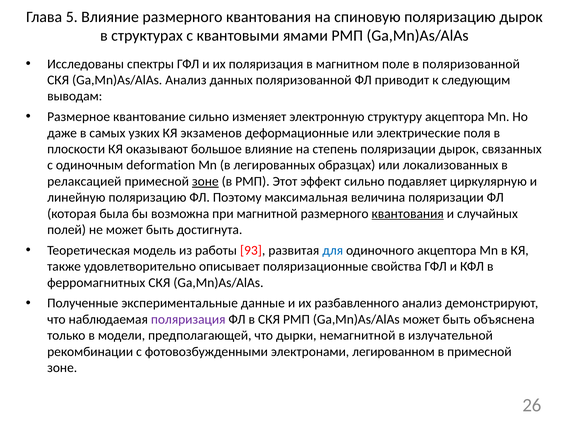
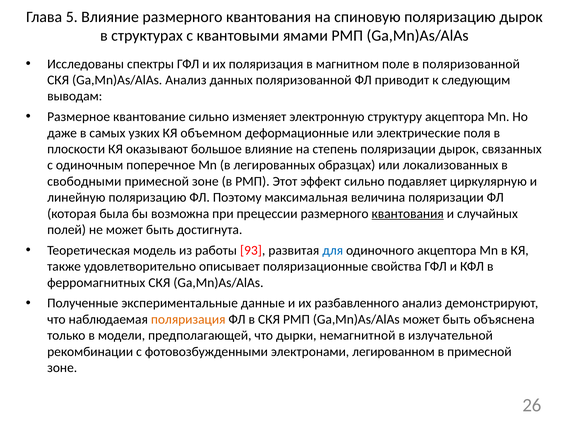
экзаменов: экзаменов -> объемном (211, 133)
deformation: deformation -> поперечное (161, 165)
релаксацией: релаксацией -> свободными (84, 181)
зоне underline: present -> none (205, 181)
магнитной: магнитной -> прецессии (267, 214)
поляризация colour: purple -> orange (188, 319)
